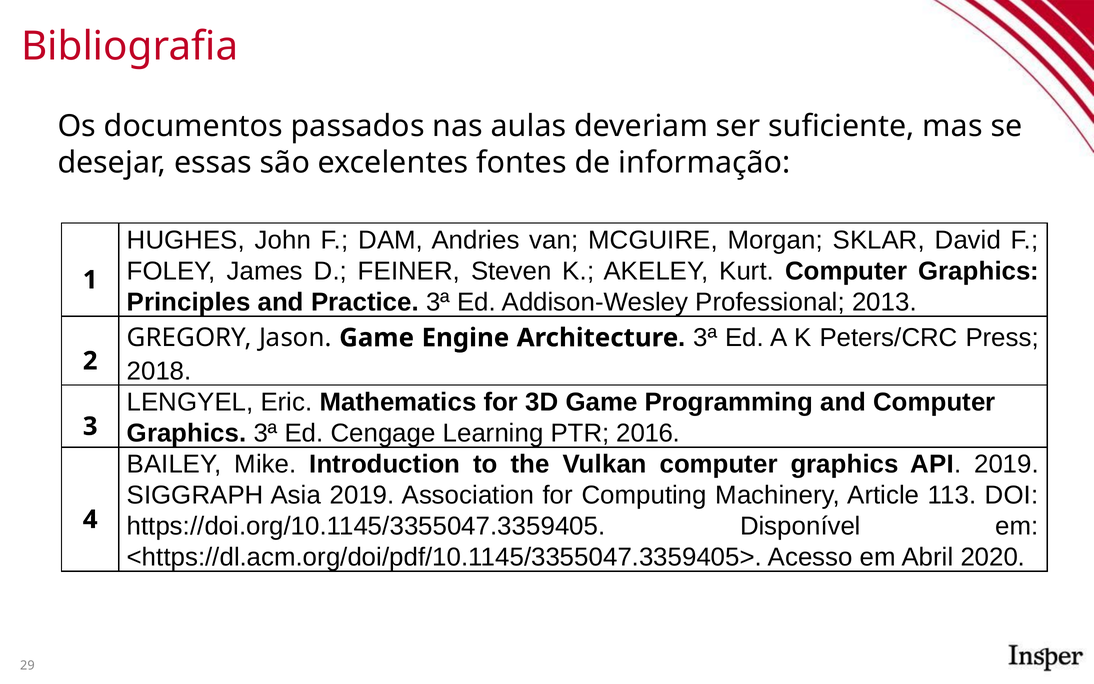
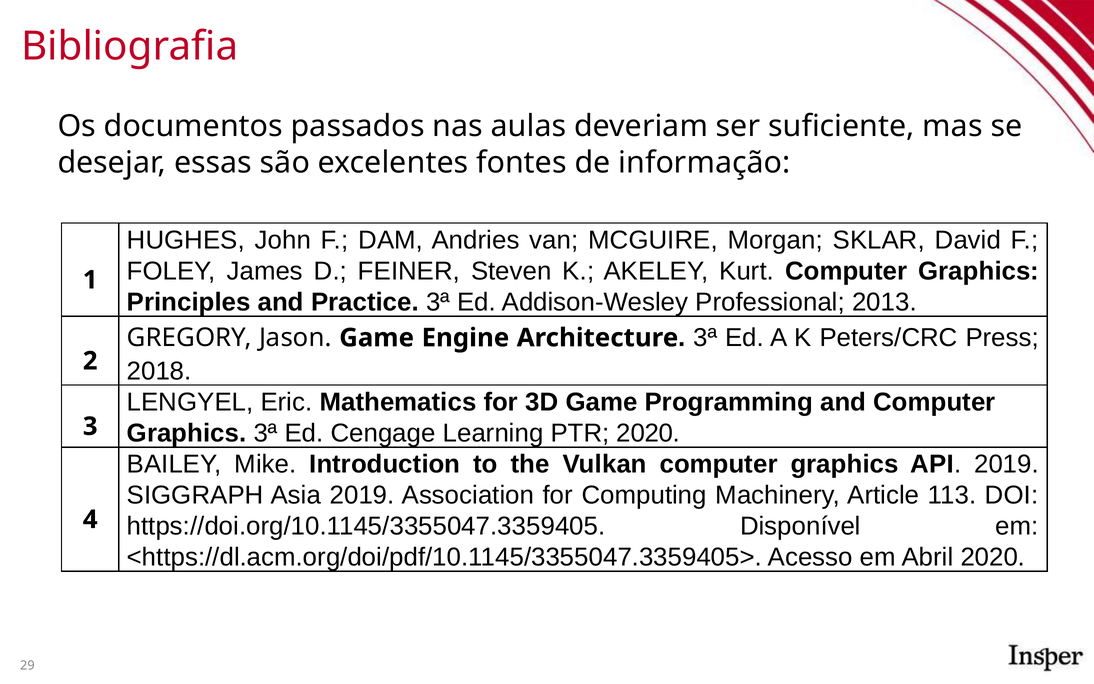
PTR 2016: 2016 -> 2020 (648, 433)
